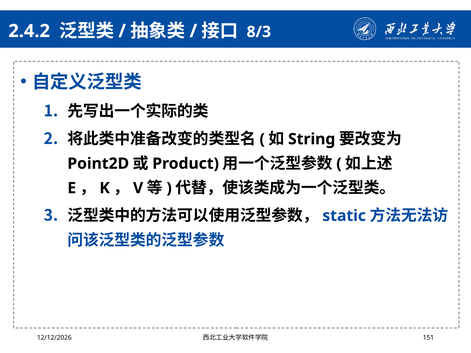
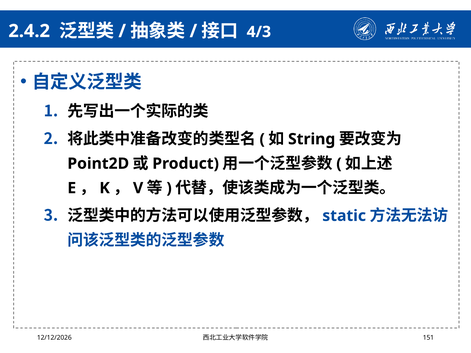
8/3: 8/3 -> 4/3 (259, 32)
